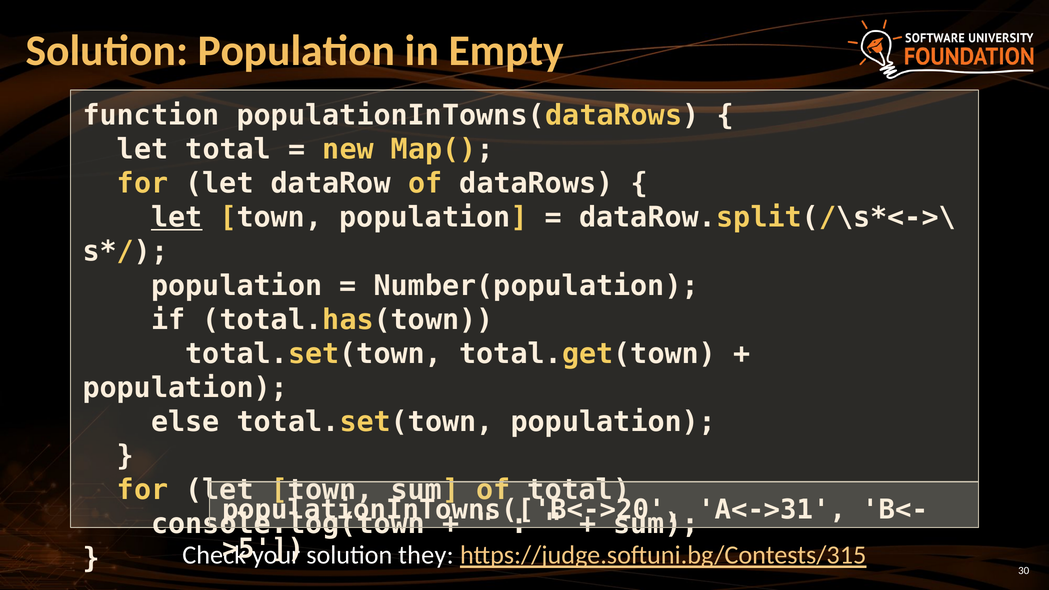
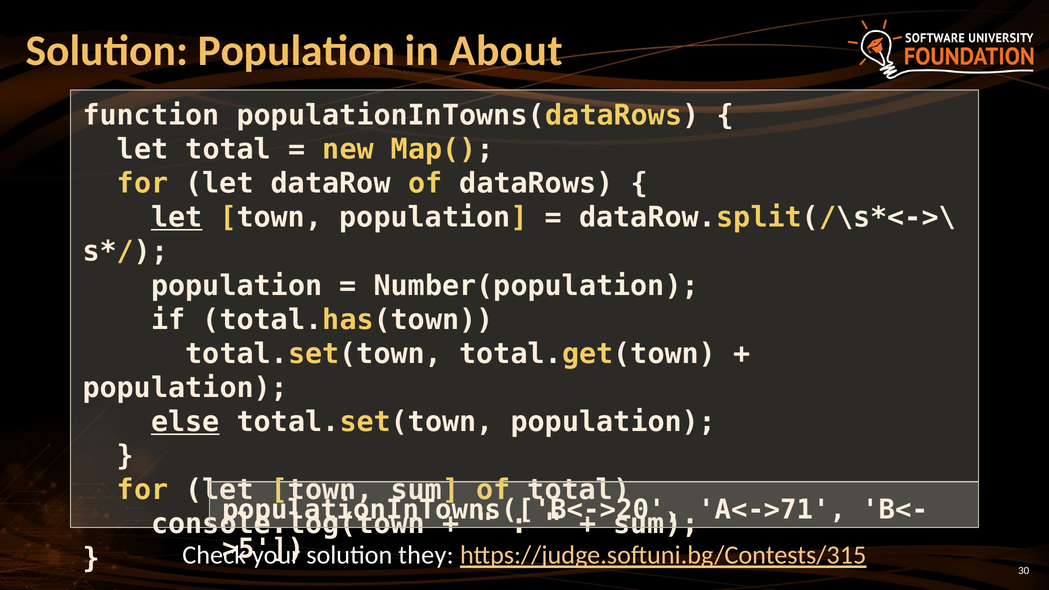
Empty: Empty -> About (506, 51)
else underline: none -> present (185, 422)
A<->31: A<->31 -> A<->71 (772, 510)
